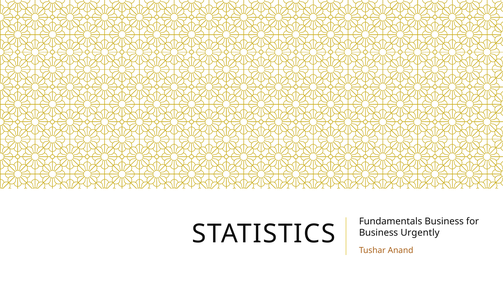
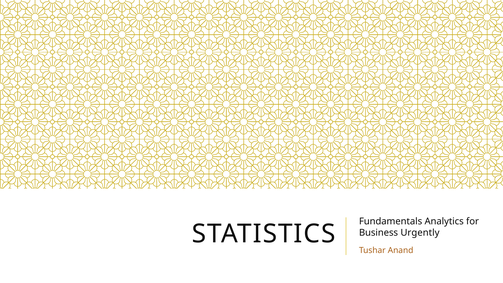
Fundamentals Business: Business -> Analytics (444, 221)
